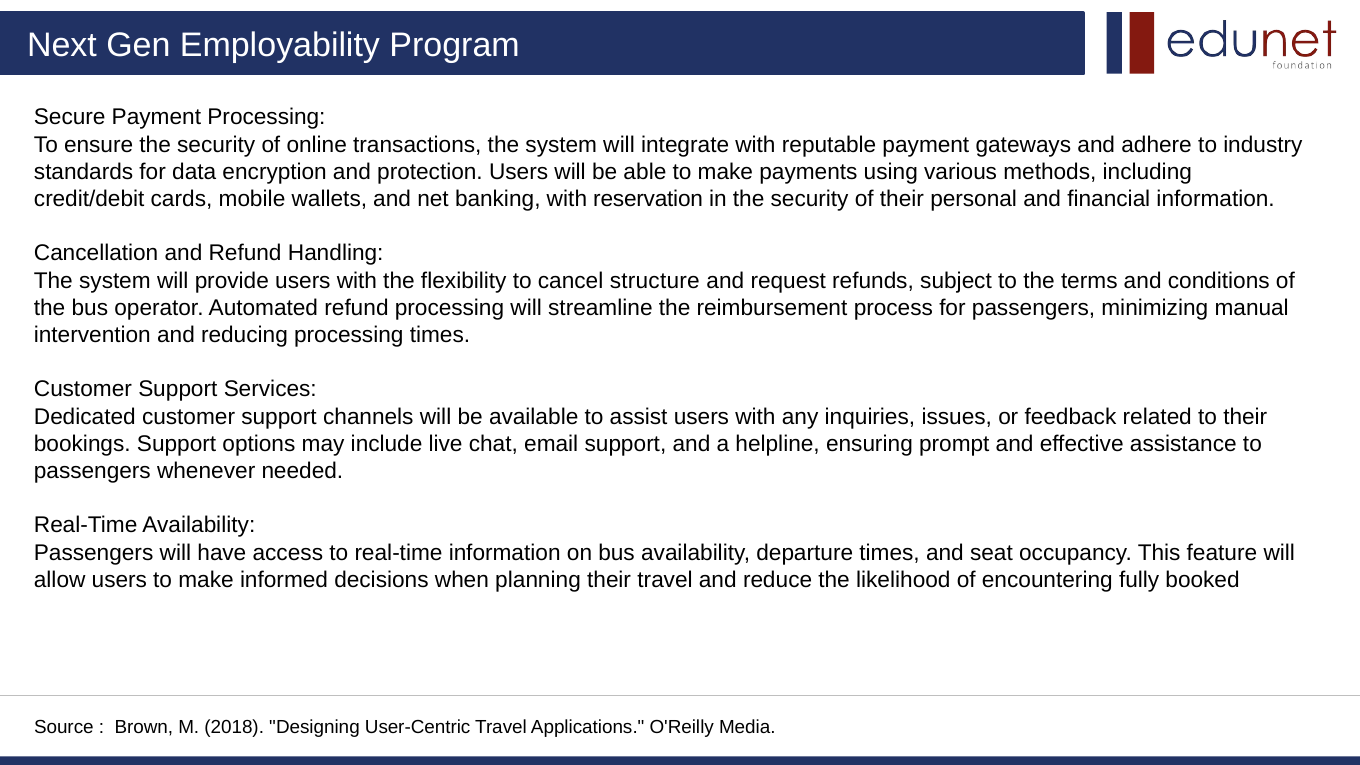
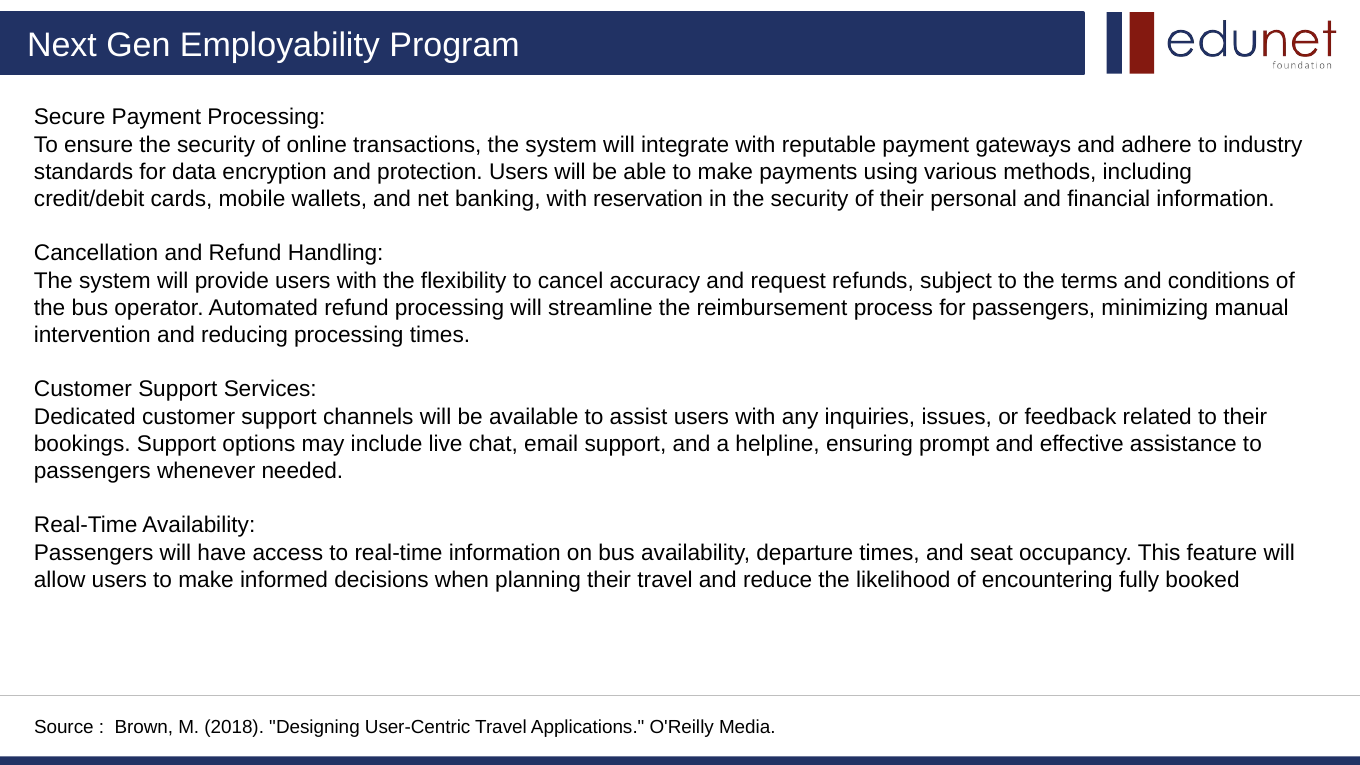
structure: structure -> accuracy (655, 281)
